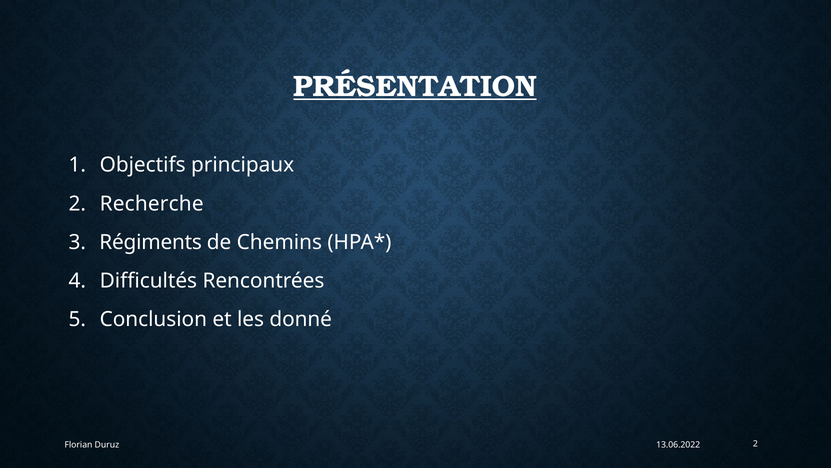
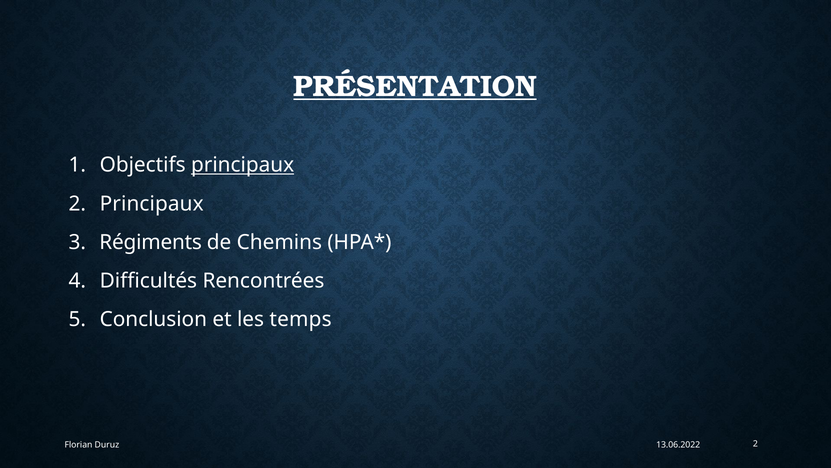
principaux underline: none -> present (243, 165)
2 Recherche: Recherche -> Principaux (152, 203)
donné: donné -> temps (301, 319)
